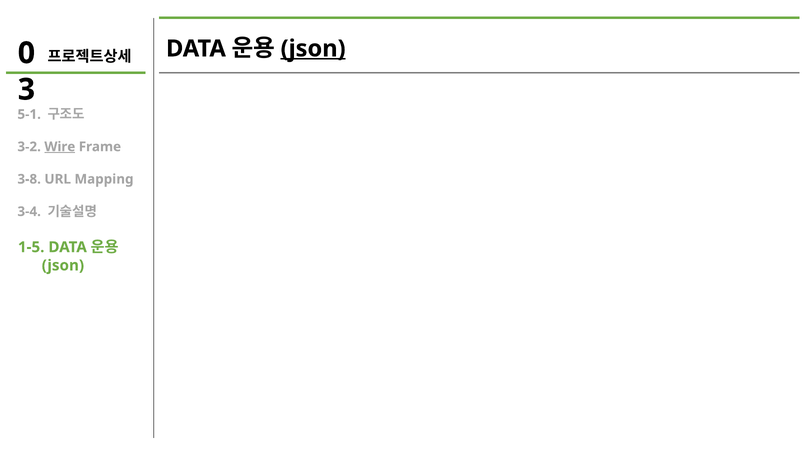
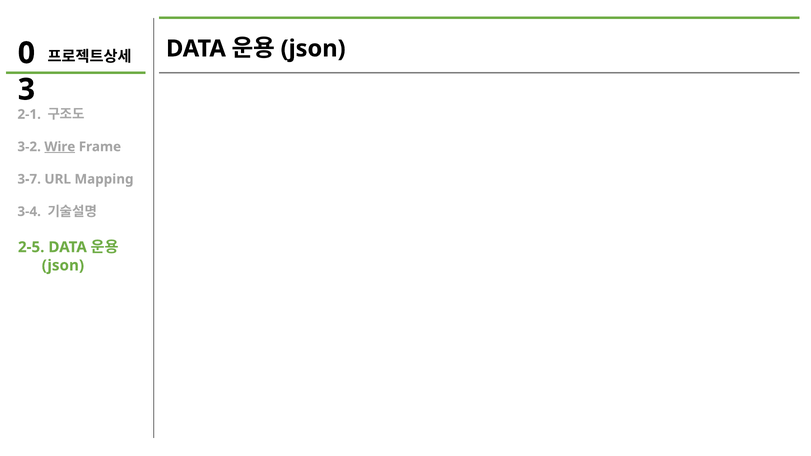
json underline: present -> none (313, 49)
5-1: 5-1 -> 2-1 (29, 114)
3-8: 3-8 -> 3-7 (29, 179)
1-5: 1-5 -> 2-5 (31, 247)
